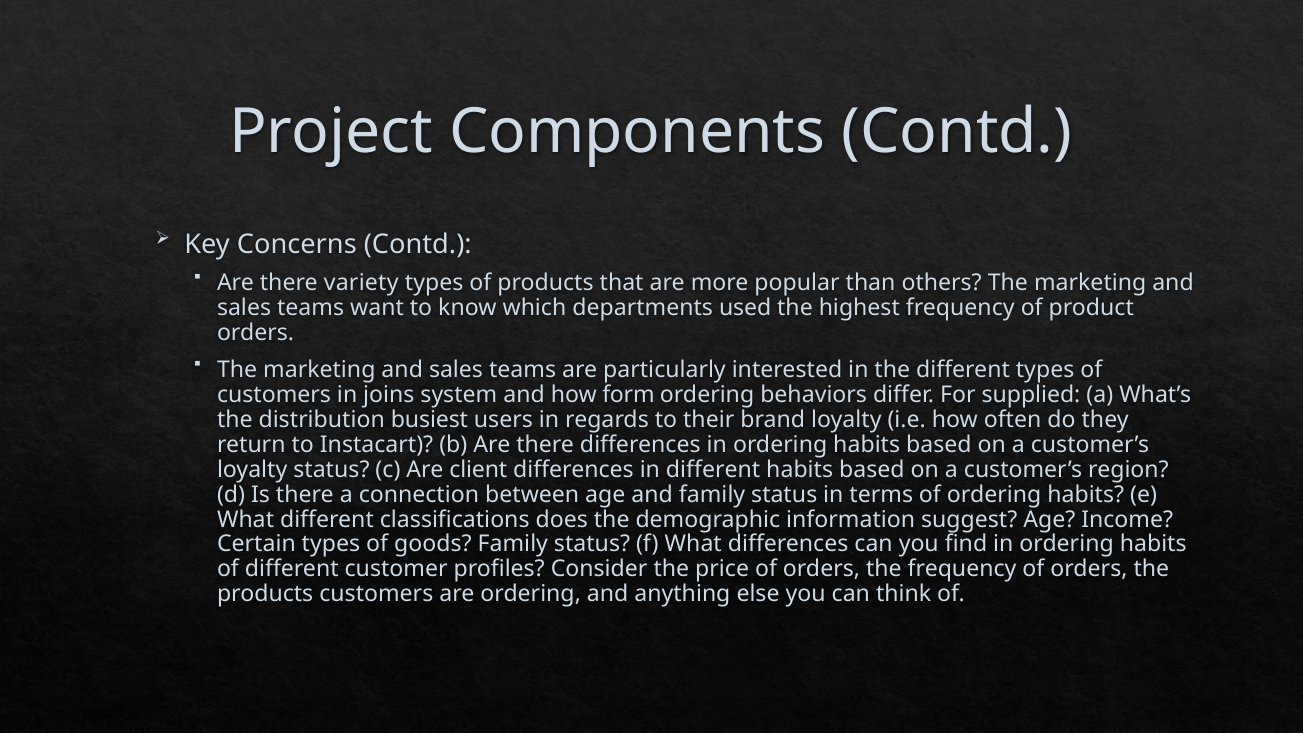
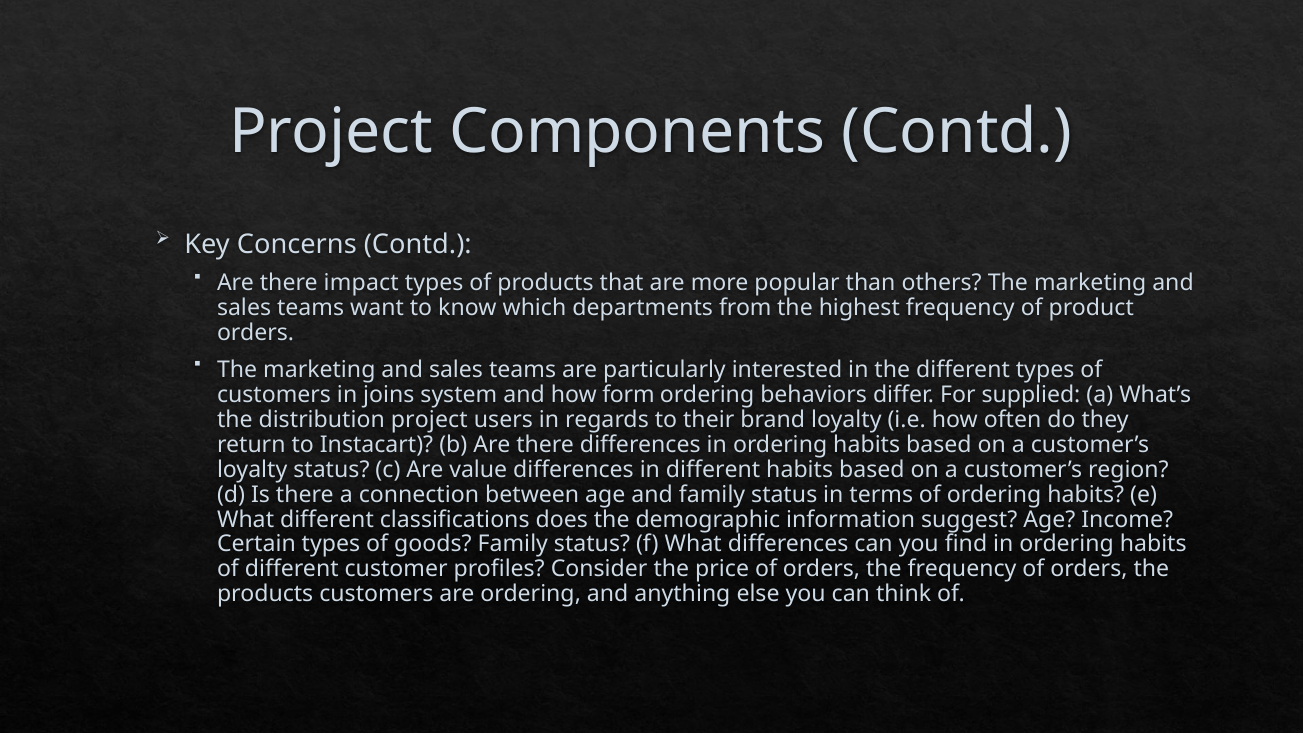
variety: variety -> impact (361, 283)
used: used -> from (745, 308)
distribution busiest: busiest -> project (429, 420)
client: client -> value (478, 469)
